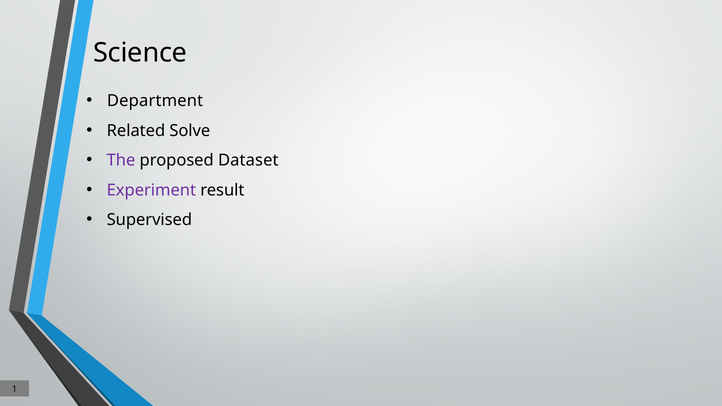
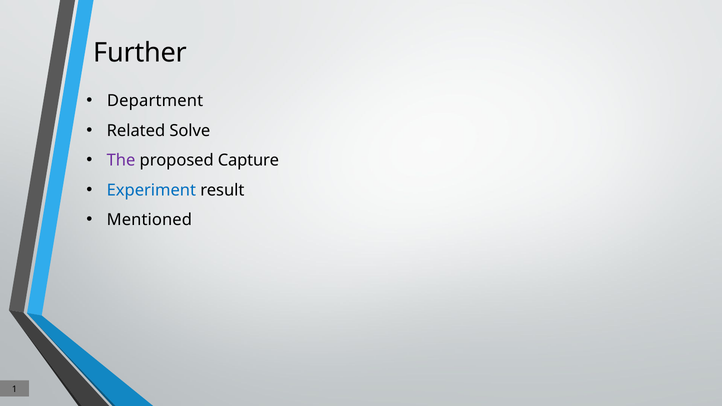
Science: Science -> Further (140, 53)
Dataset: Dataset -> Capture (248, 160)
Experiment colour: purple -> blue (151, 190)
Supervised: Supervised -> Mentioned (149, 220)
